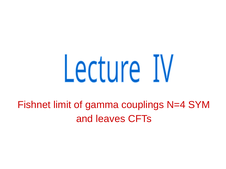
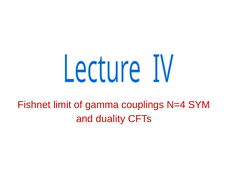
leaves: leaves -> duality (110, 119)
